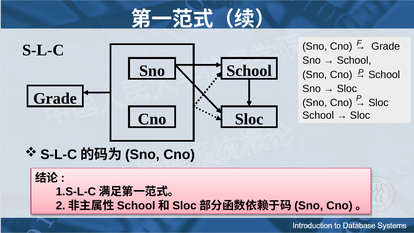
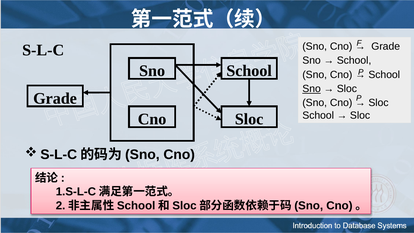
Sno underline: none -> present (312, 89)
